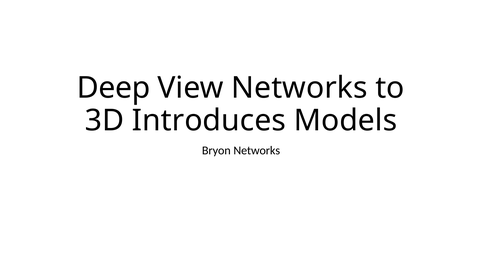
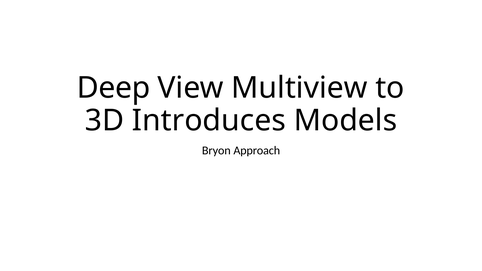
View Networks: Networks -> Multiview (299, 88)
Bryon Networks: Networks -> Approach (257, 151)
